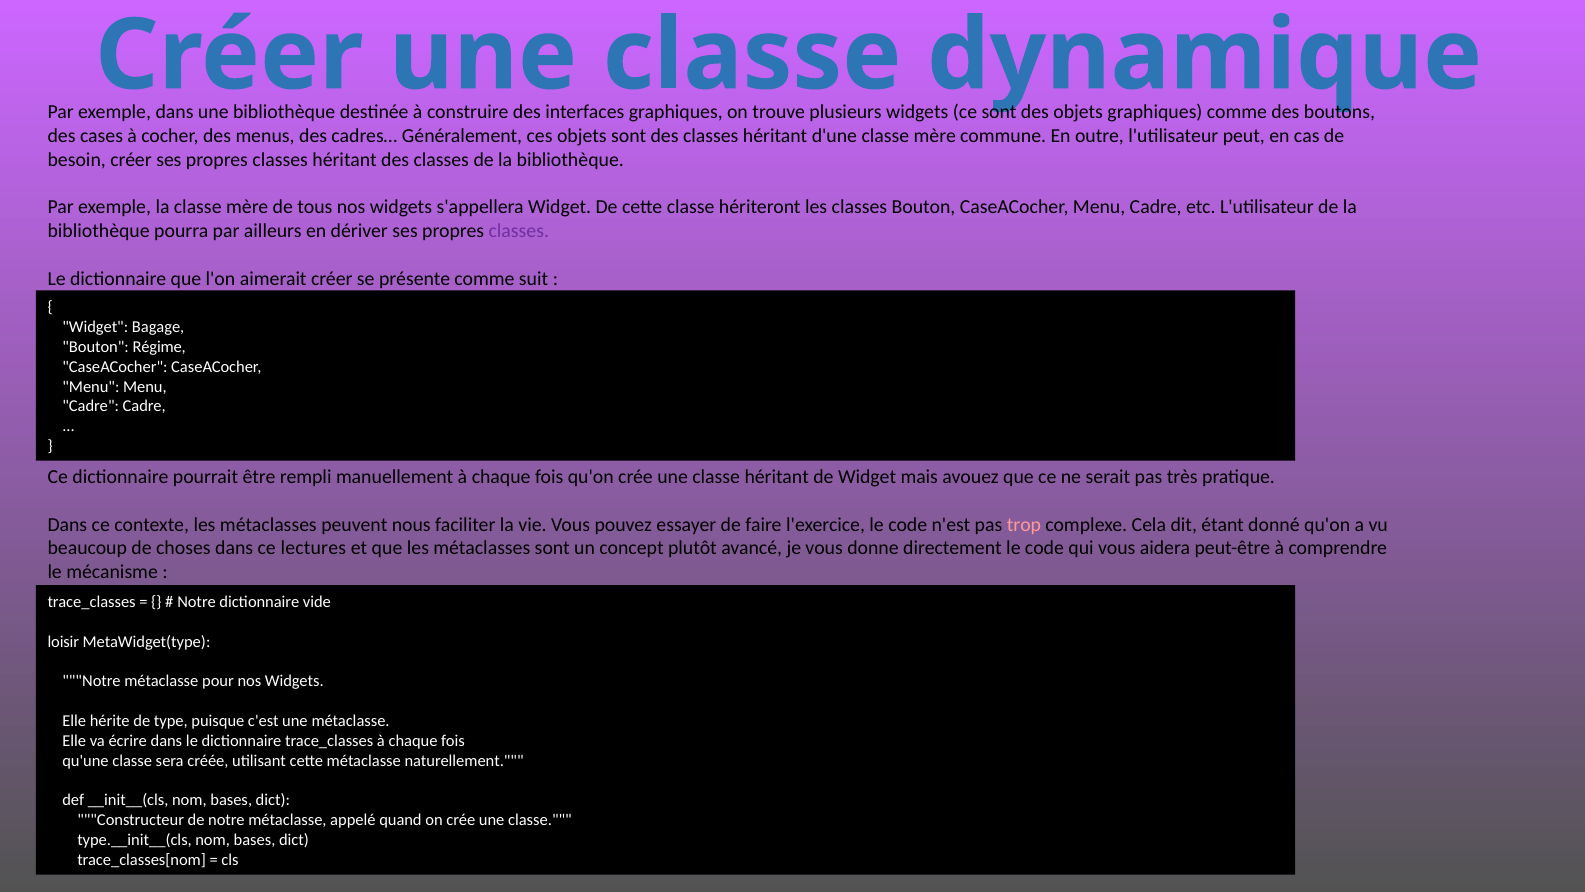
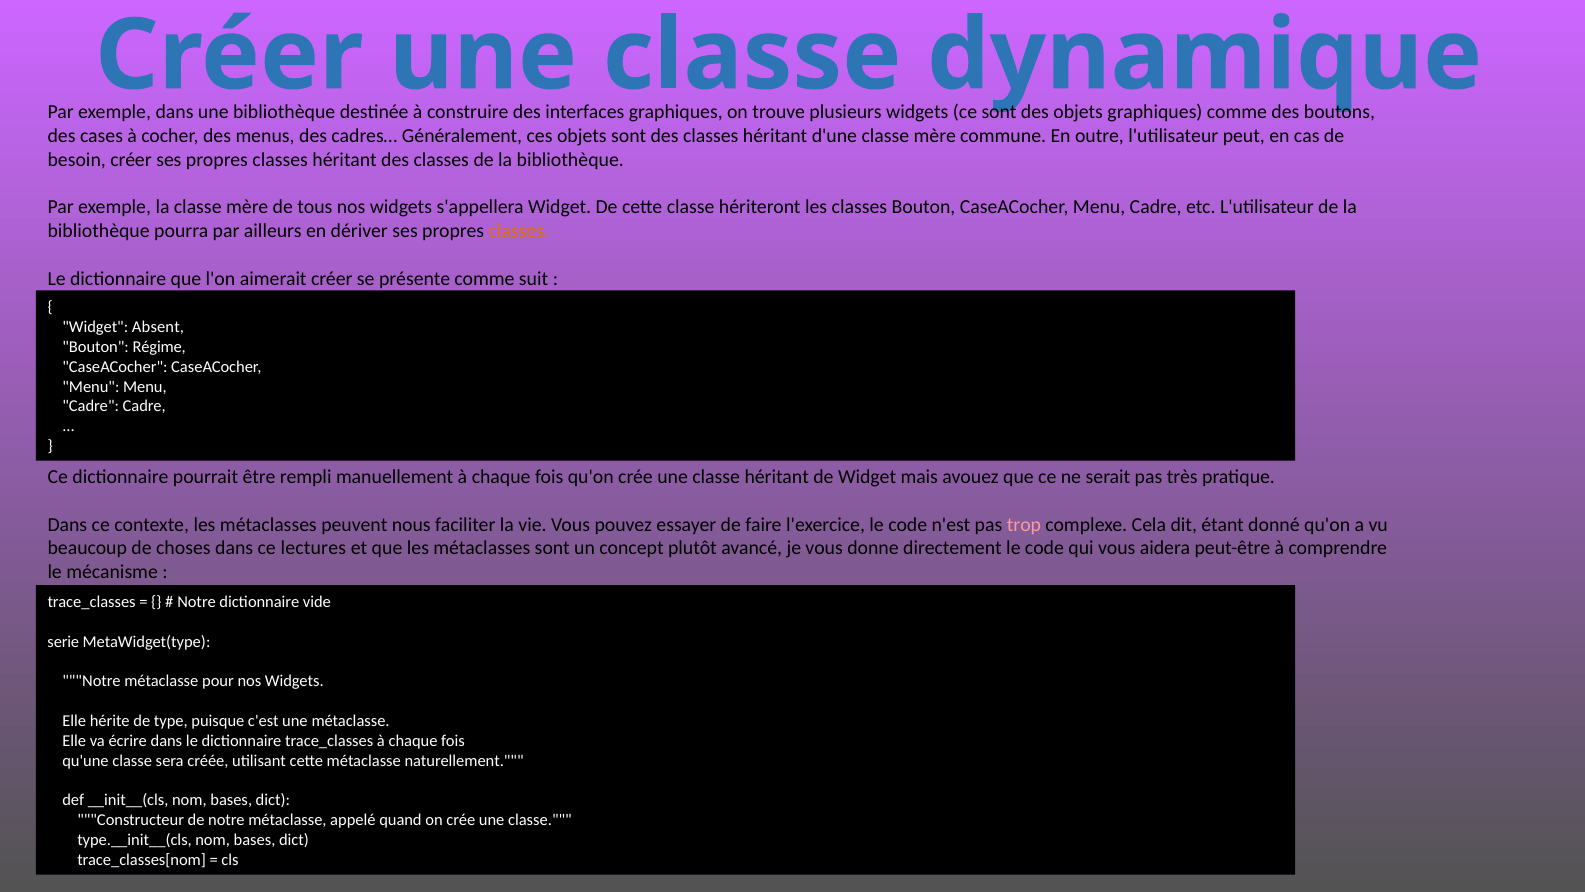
classes colour: purple -> orange (519, 231)
Bagage: Bagage -> Absent (158, 327)
loisir: loisir -> serie (63, 641)
